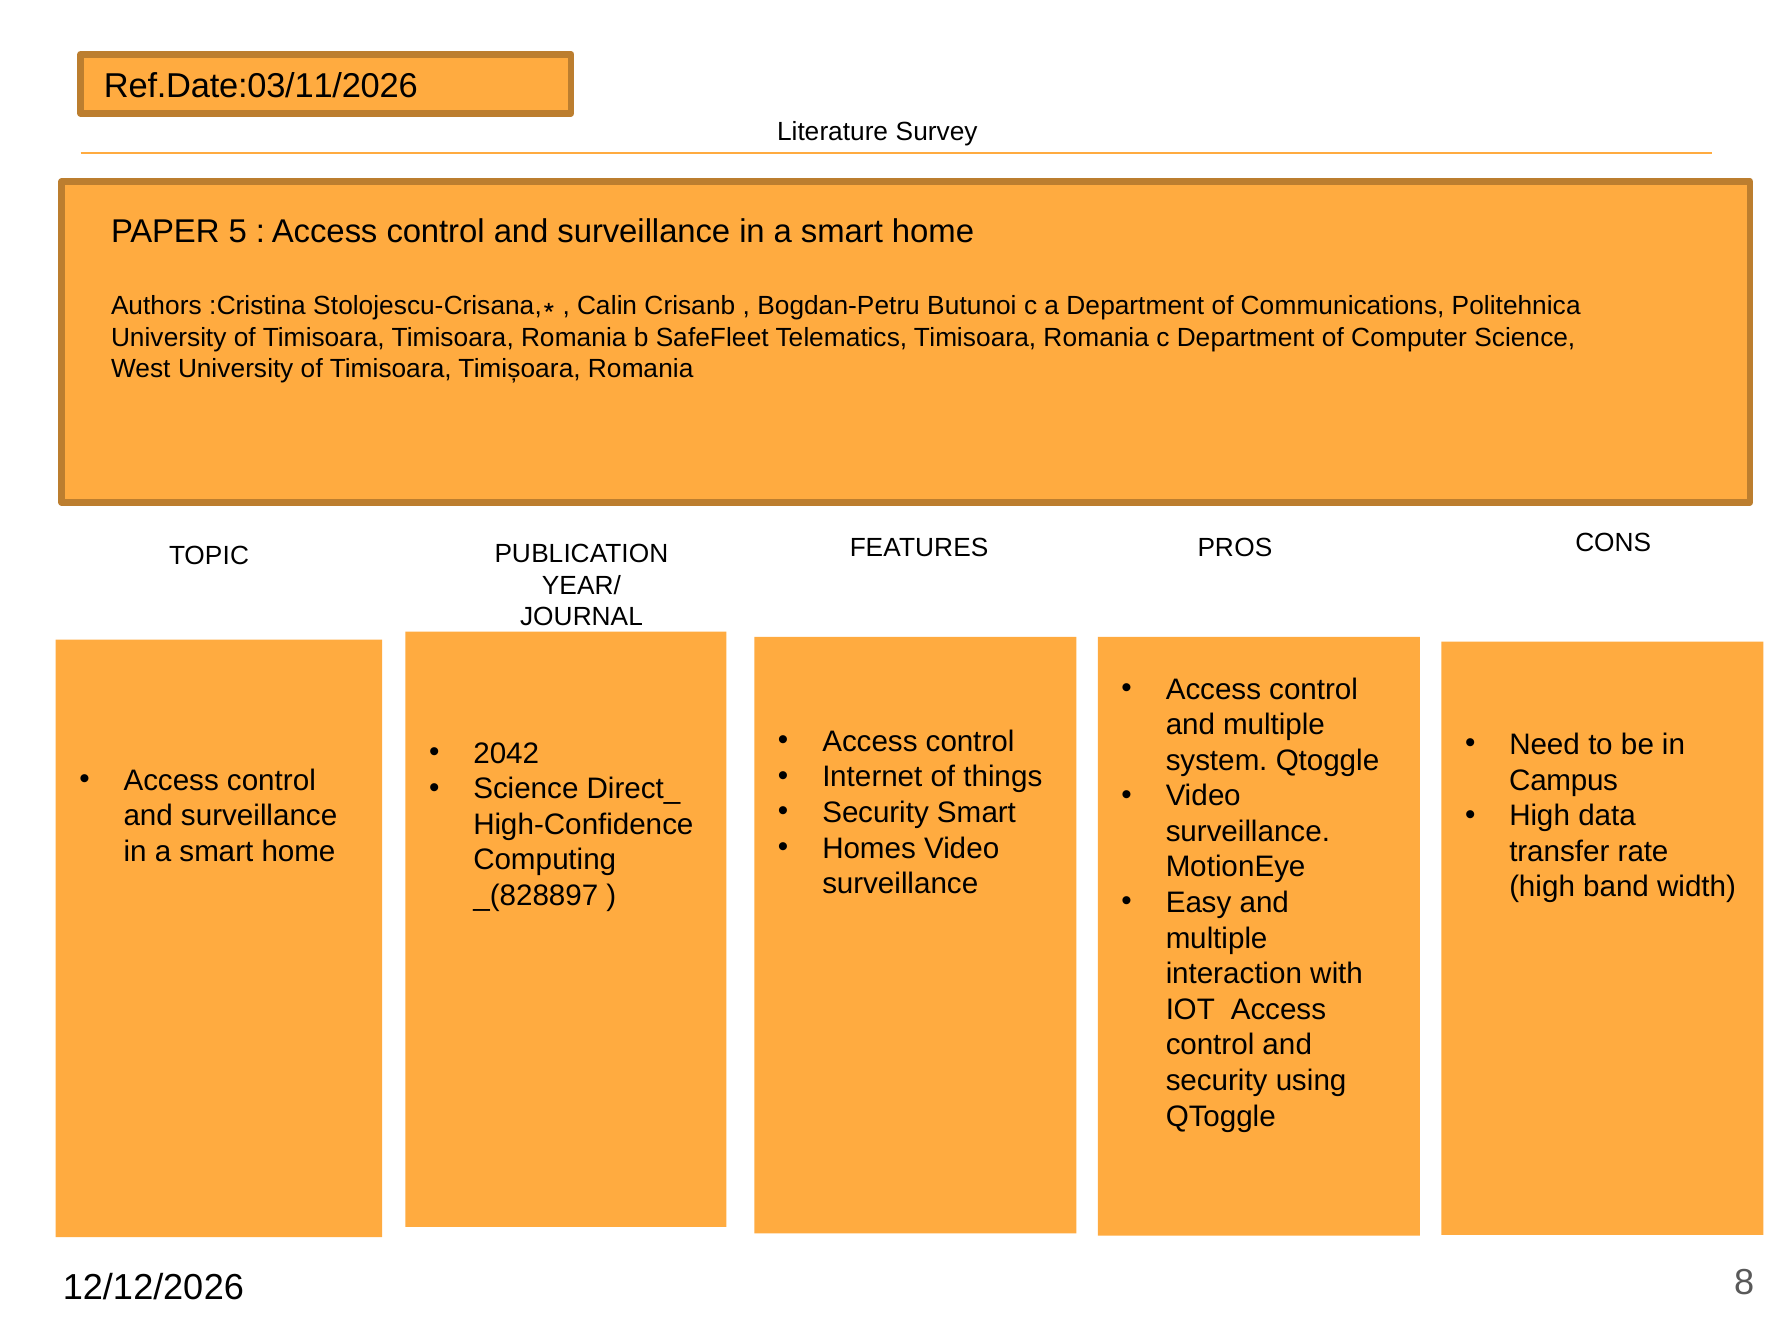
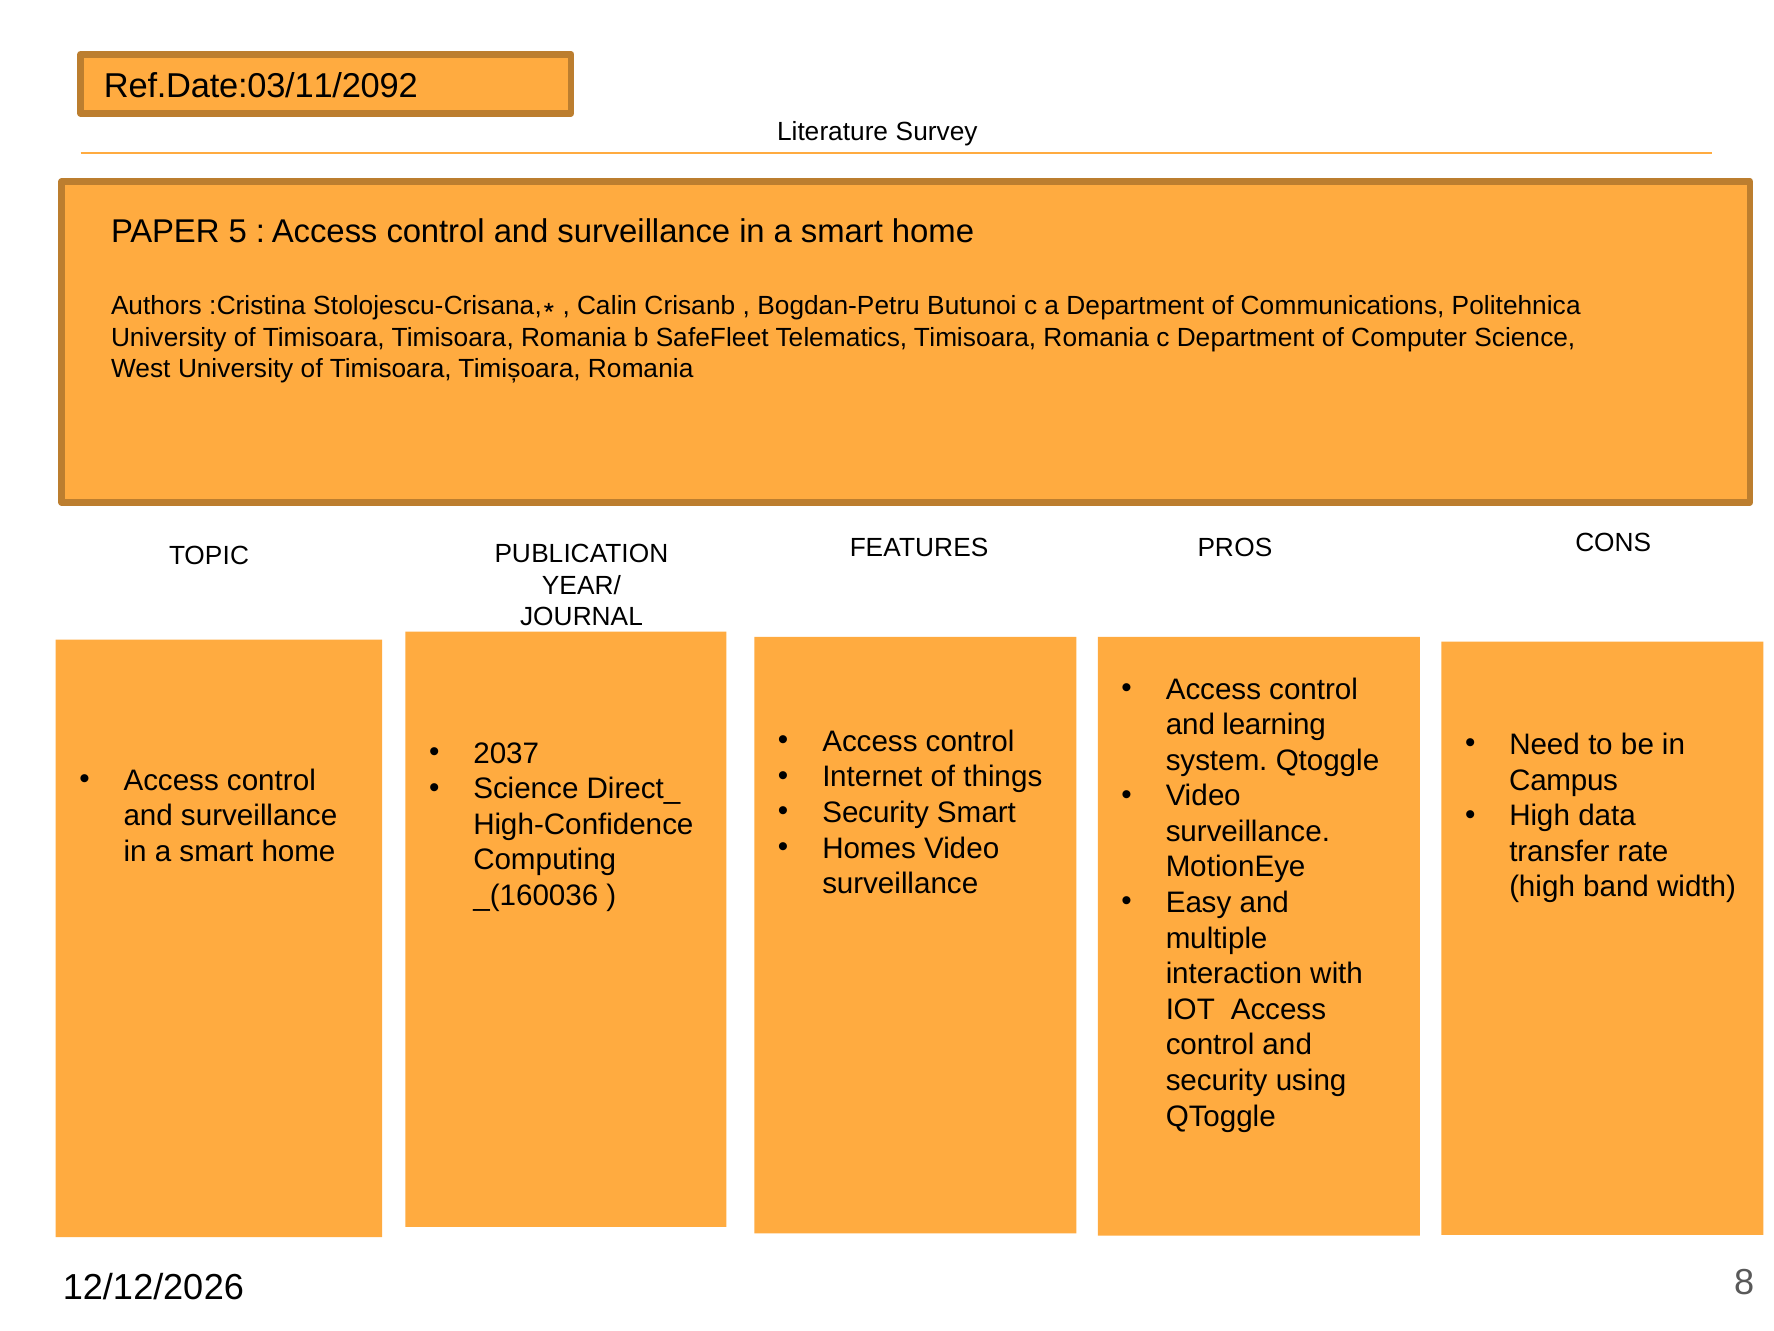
Ref.Date:03/11/2026: Ref.Date:03/11/2026 -> Ref.Date:03/11/2092 (261, 86)
multiple: multiple -> learning (1274, 725)
2042: 2042 -> 2037 (506, 753)
_(828897: _(828897 -> _(160036 (536, 895)
